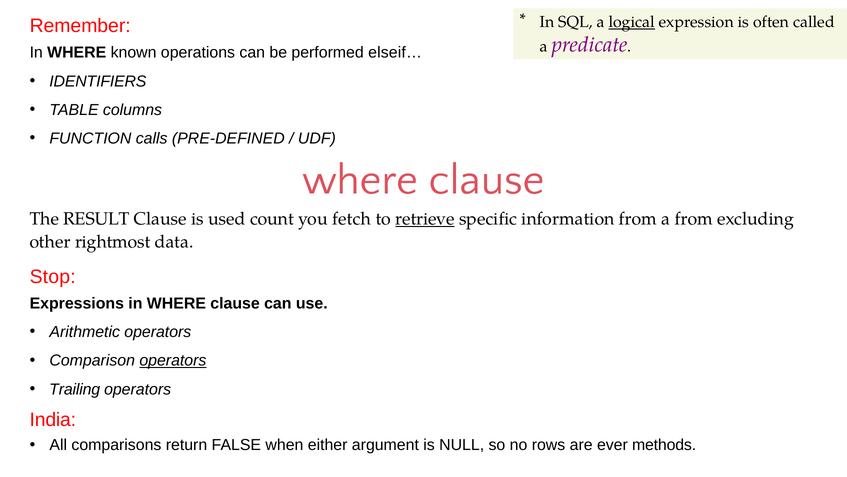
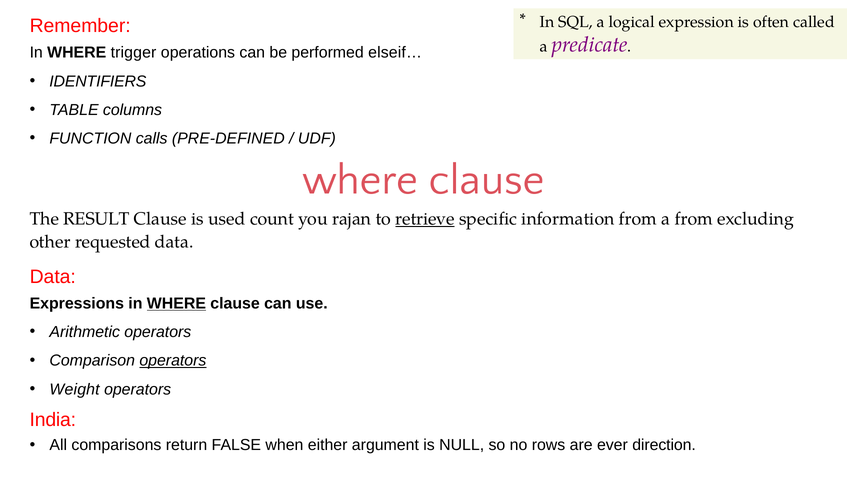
logical underline: present -> none (632, 22)
known: known -> trigger (134, 53)
fetch: fetch -> rajan (352, 219)
rightmost: rightmost -> requested (113, 241)
Stop: Stop -> Data (53, 276)
WHERE underline: none -> present (176, 303)
Trailing: Trailing -> Weight (75, 389)
methods: methods -> direction (664, 445)
